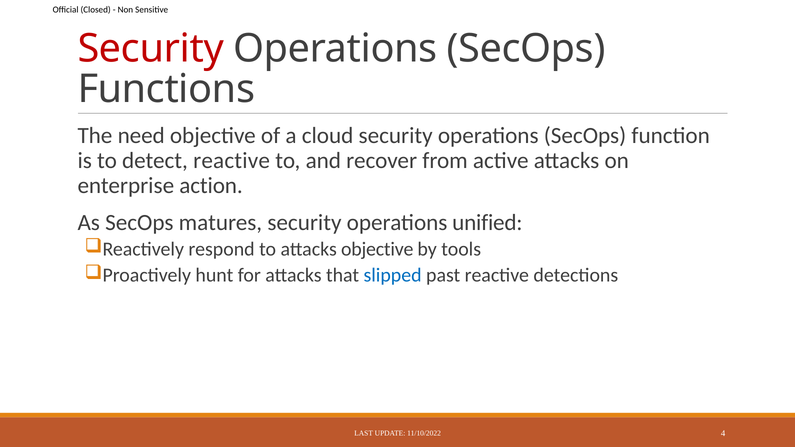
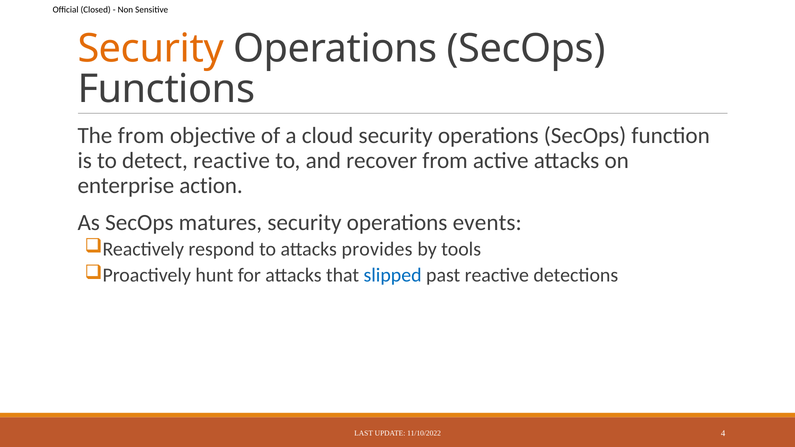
Security colour: red -> orange (151, 49)
The need: need -> from (141, 136)
unified: unified -> events (487, 222)
attacks objective: objective -> provides (377, 249)
